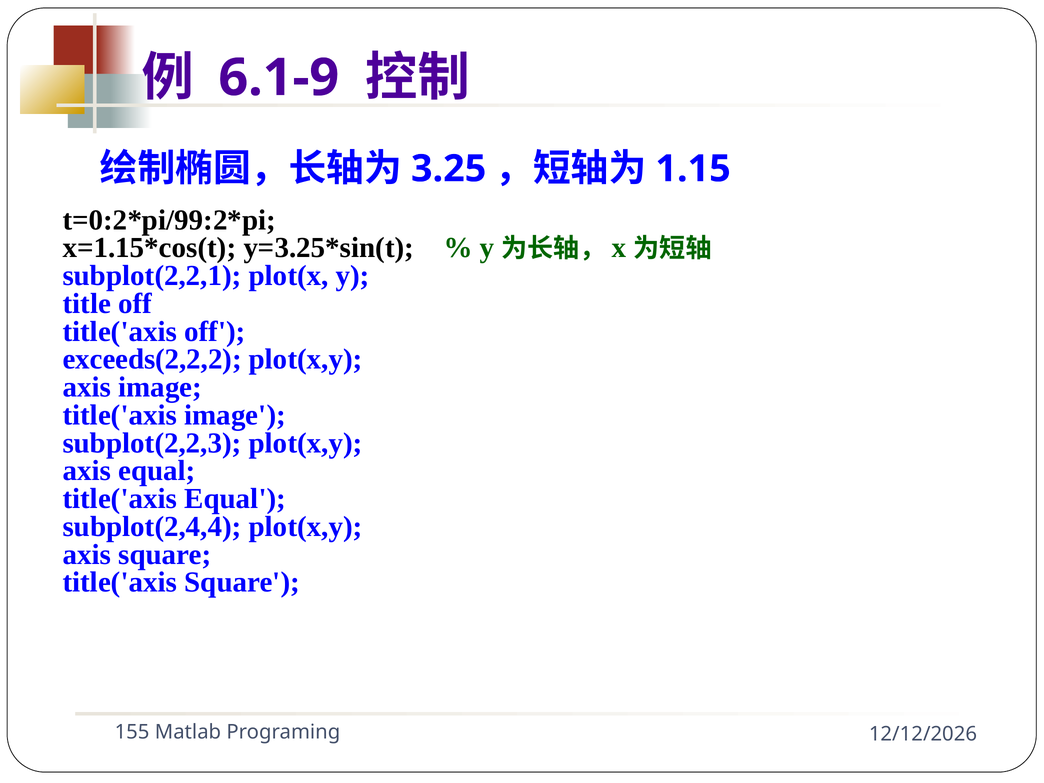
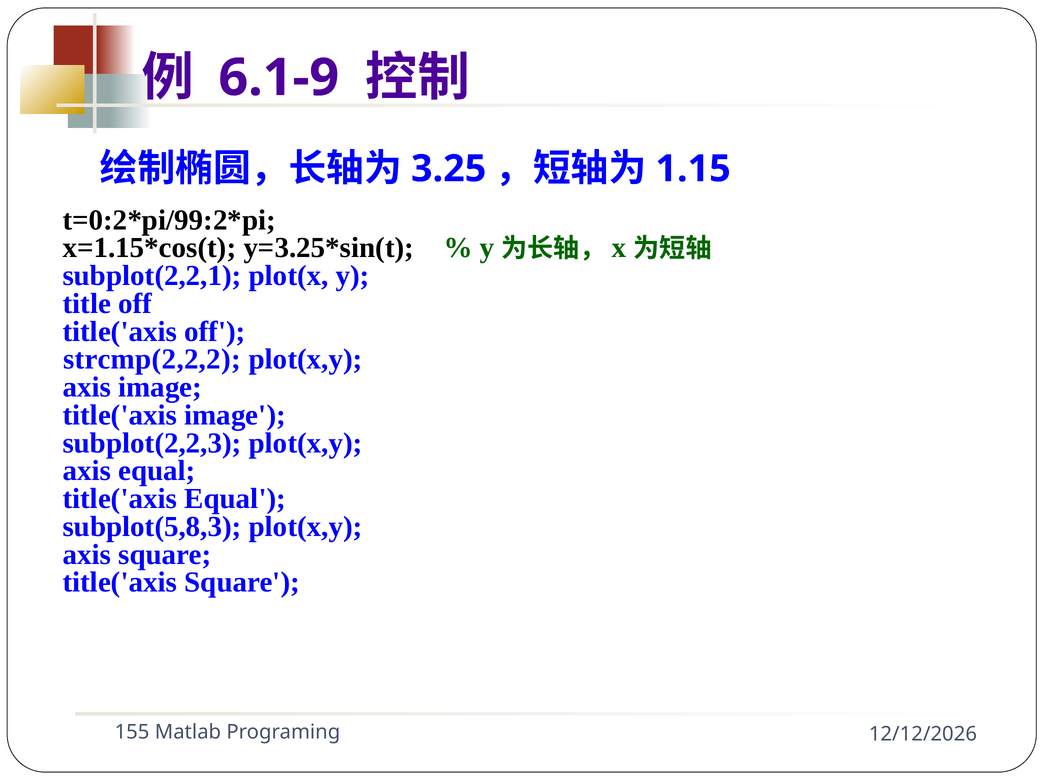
exceeds(2,2,2: exceeds(2,2,2 -> strcmp(2,2,2 (152, 359)
subplot(2,4,4: subplot(2,4,4 -> subplot(5,8,3 (152, 527)
